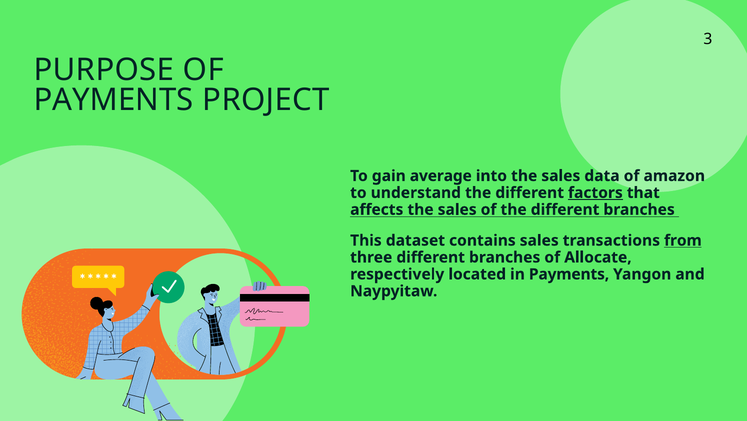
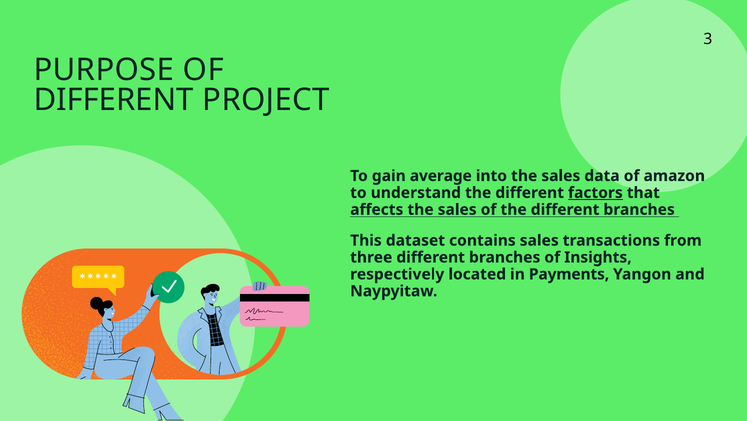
PAYMENTS: PAYMENTS -> DIFFERENT (114, 100)
from underline: present -> none (683, 240)
Allocate: Allocate -> Insights (598, 257)
